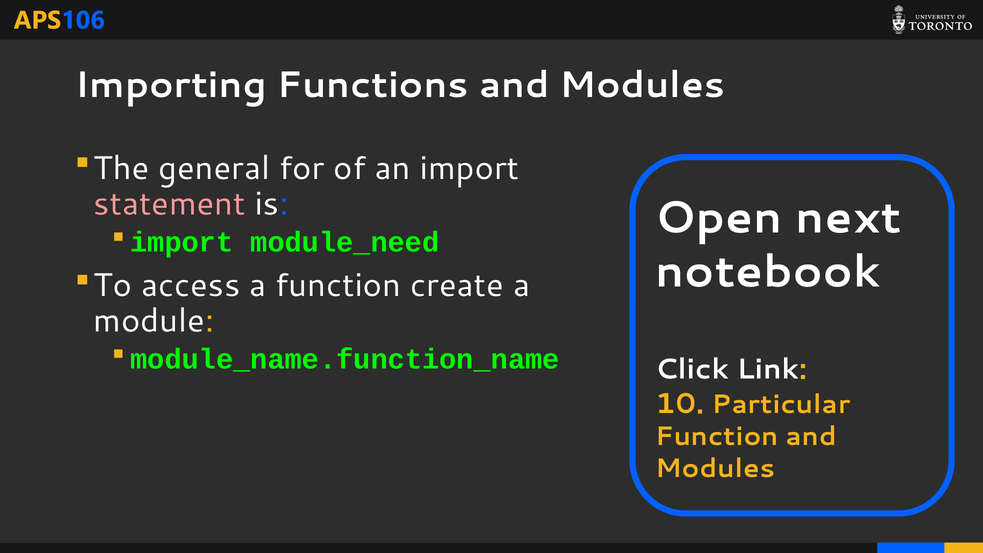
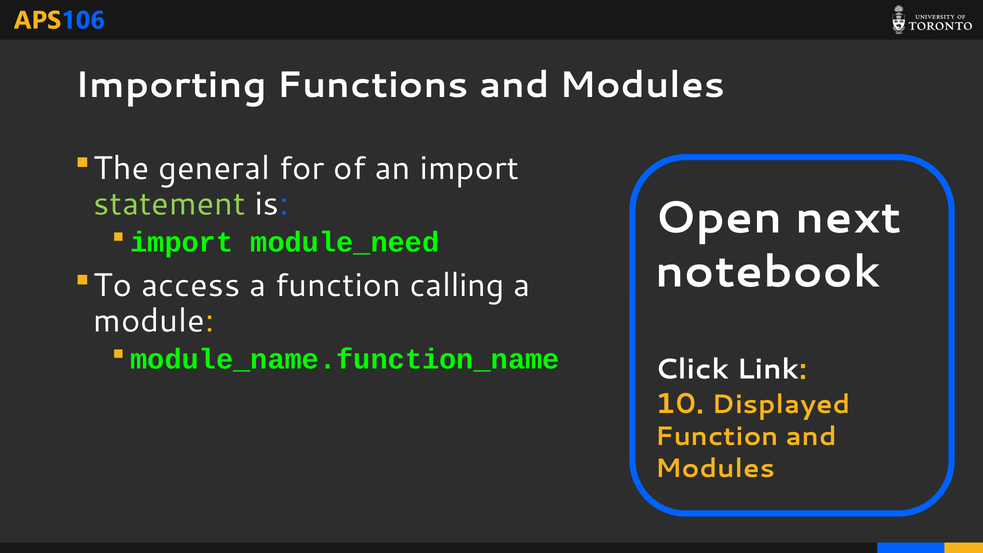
statement colour: pink -> light green (170, 204)
create: create -> calling (457, 285)
Particular: Particular -> Displayed (781, 404)
